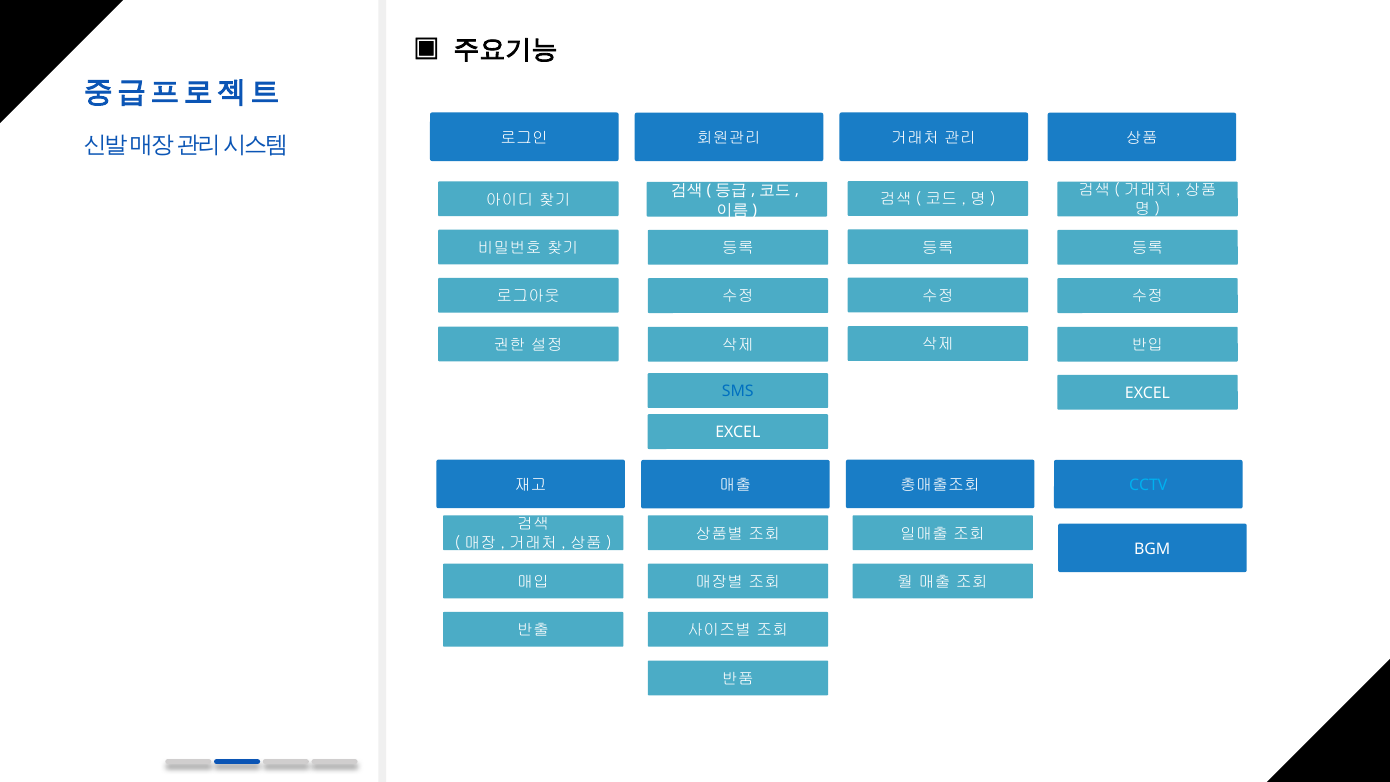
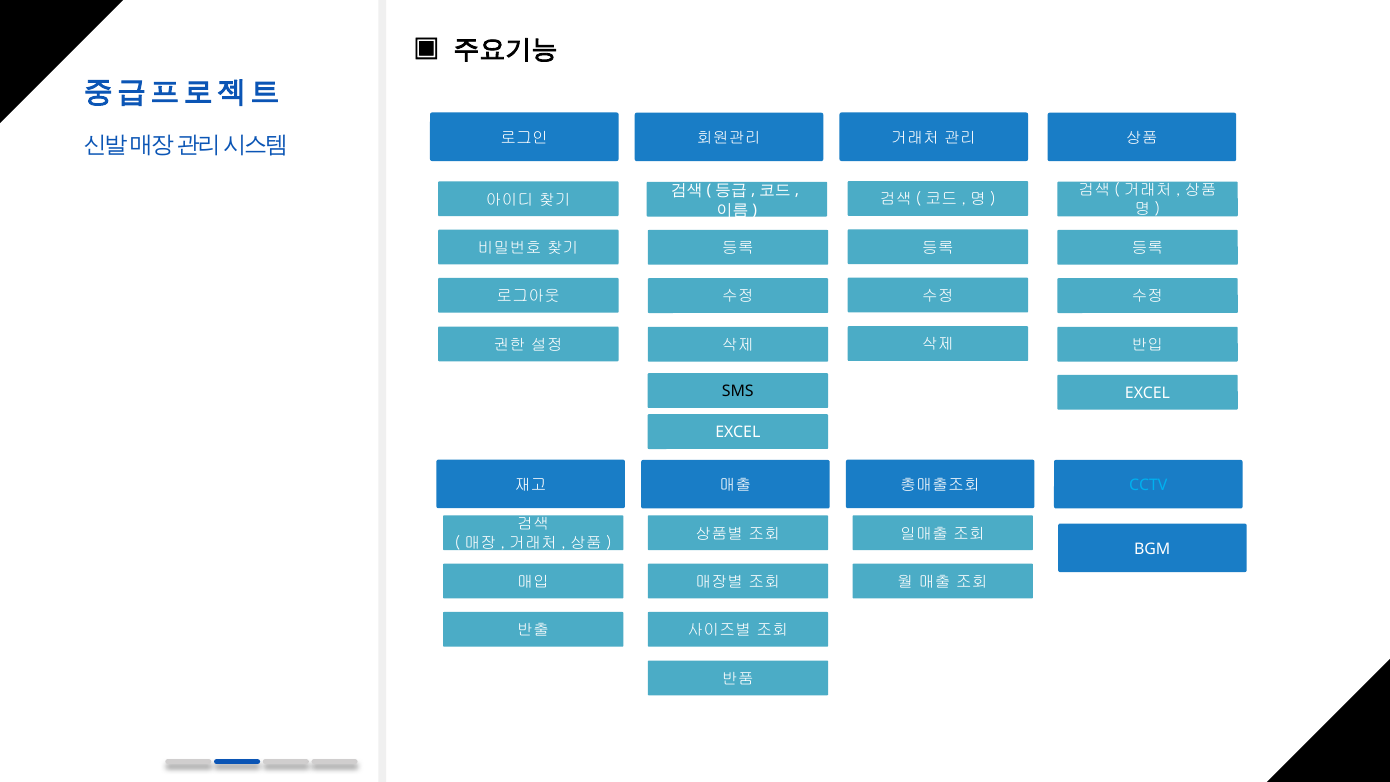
SMS colour: blue -> black (738, 392)
